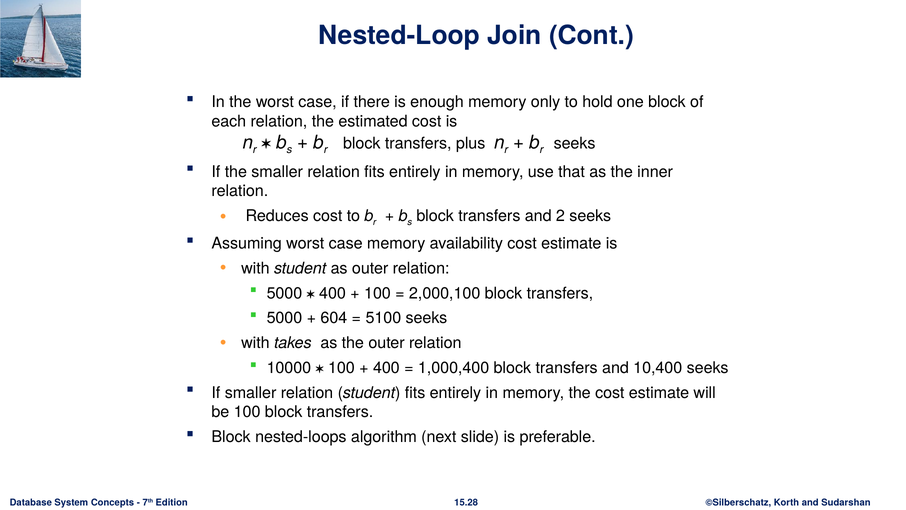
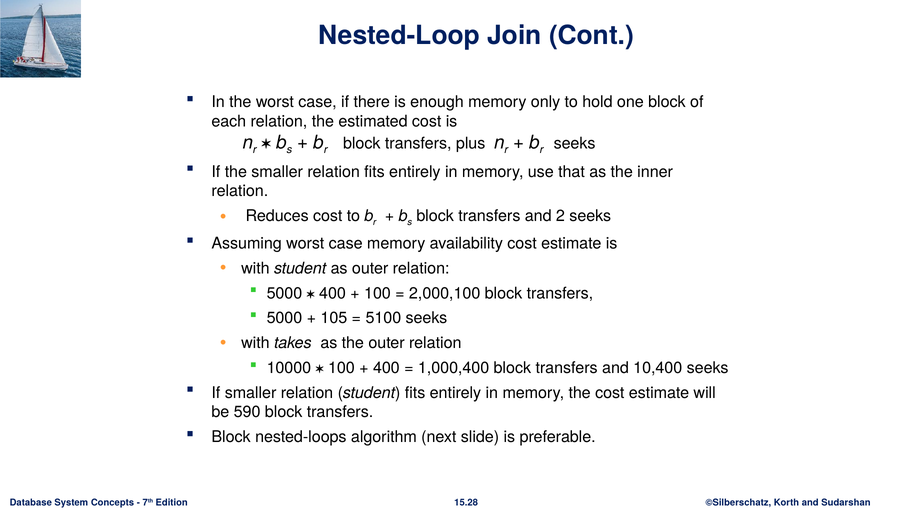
604: 604 -> 105 (334, 318)
be 100: 100 -> 590 (247, 412)
